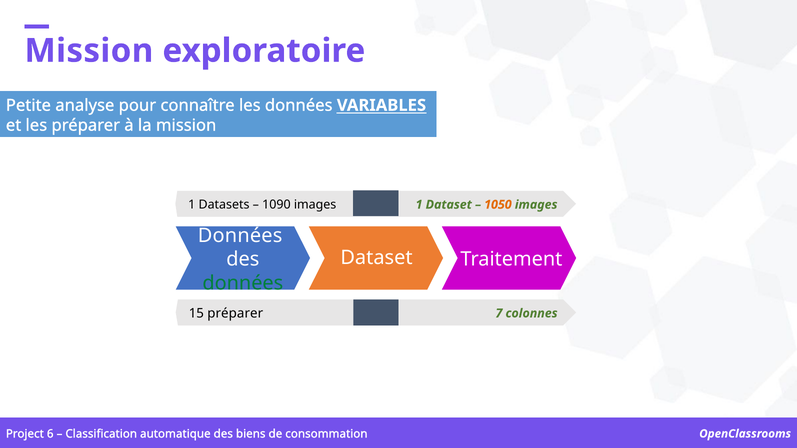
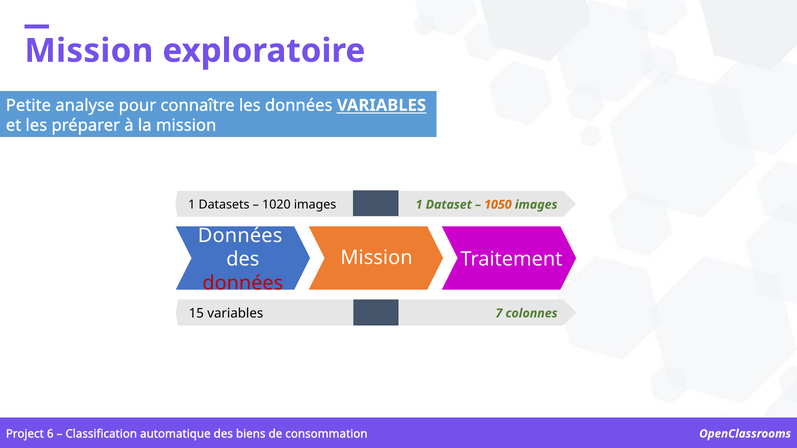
1090: 1090 -> 1020 (276, 205)
Dataset: Dataset -> Mission (377, 258)
données colour: green -> red (243, 283)
15 préparer: préparer -> variables (235, 314)
